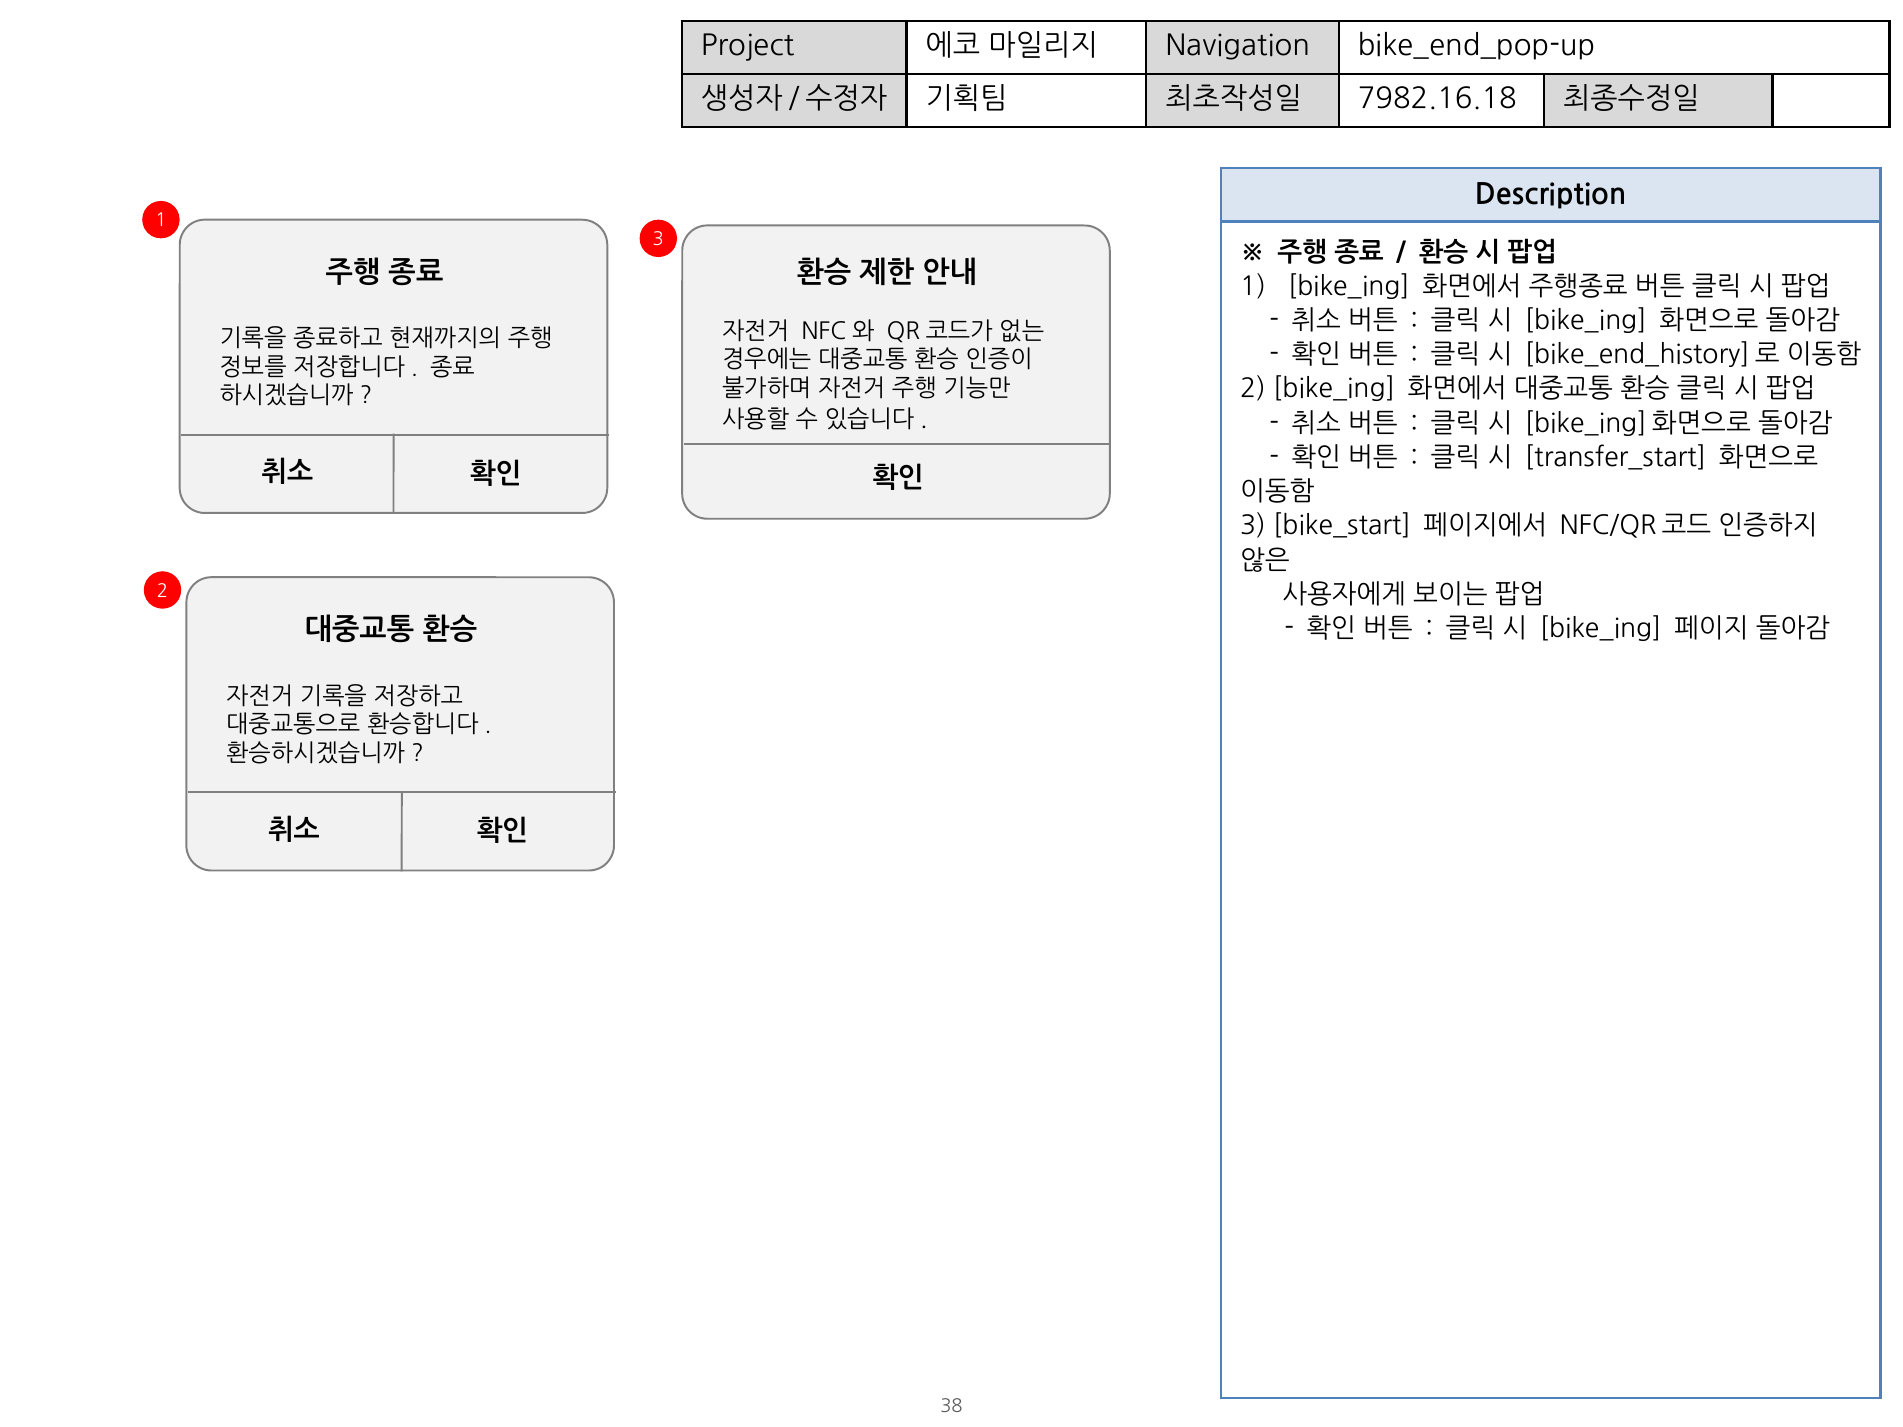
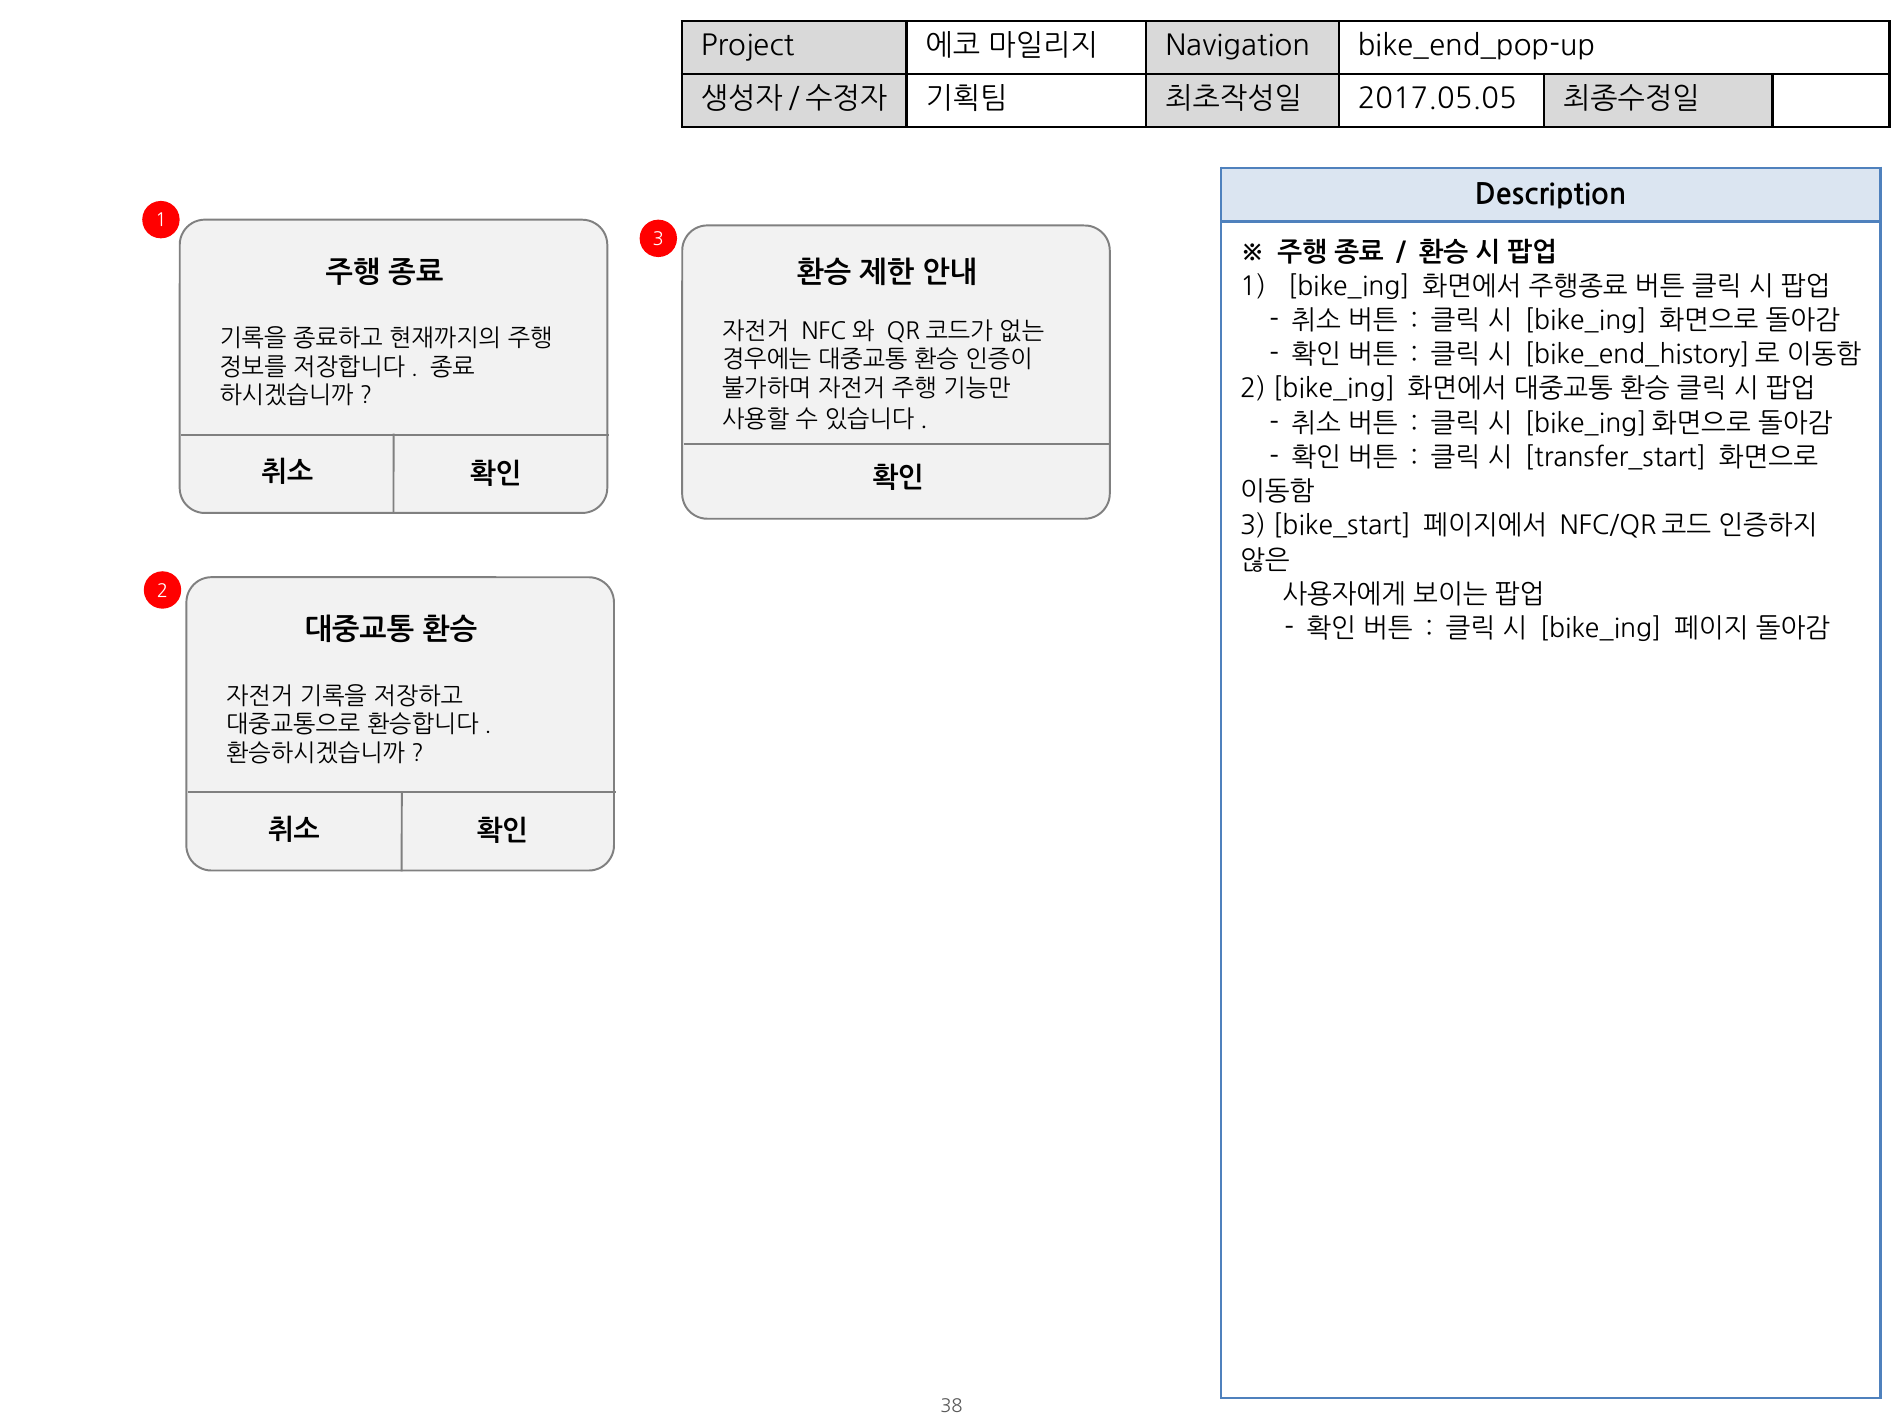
7982.16.18: 7982.16.18 -> 2017.05.05 (1437, 99)
